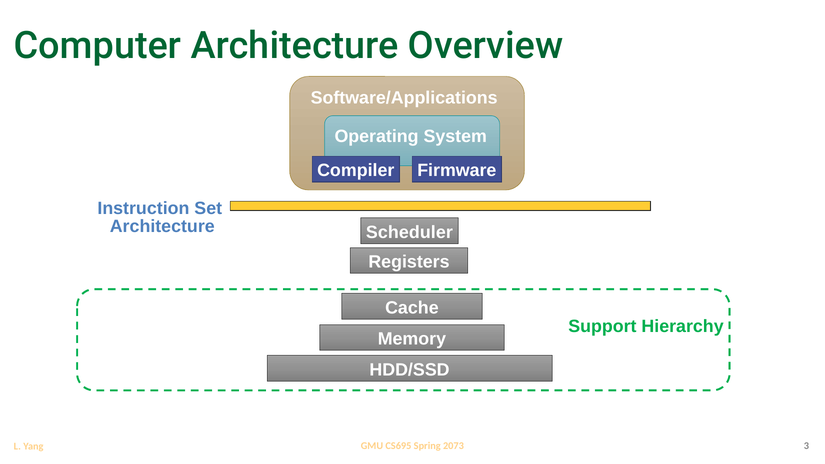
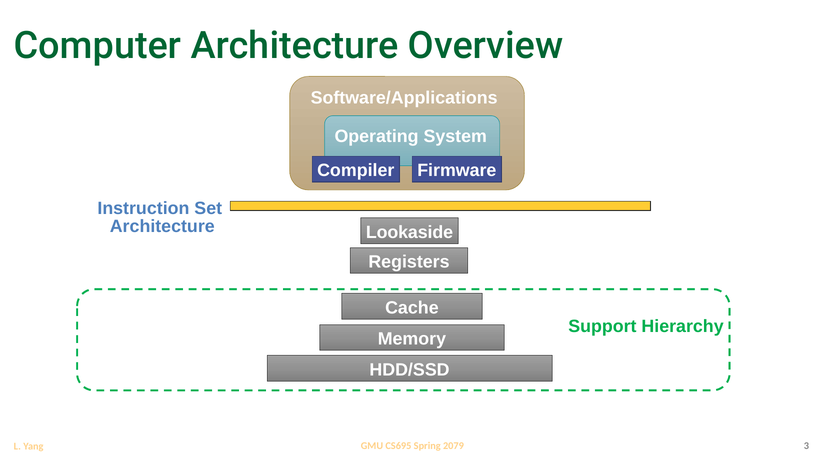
Scheduler: Scheduler -> Lookaside (409, 232)
2073: 2073 -> 2079 (453, 446)
